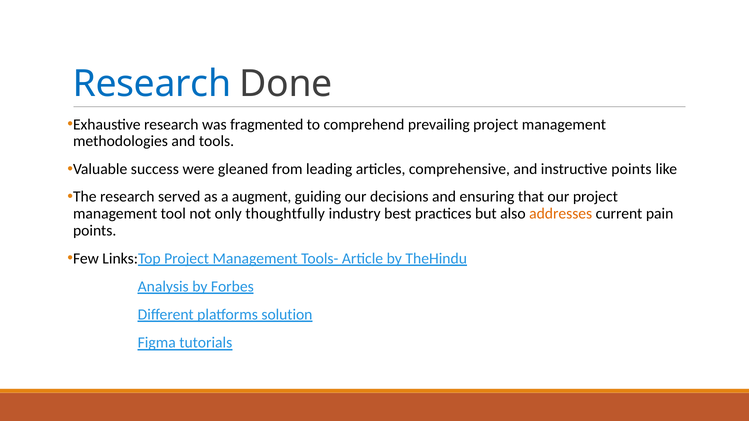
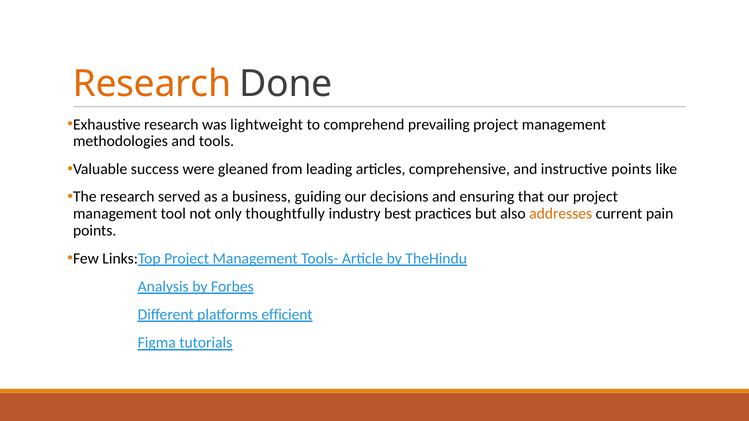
Research colour: blue -> orange (152, 84)
fragmented: fragmented -> lightweight (267, 125)
augment: augment -> business (262, 197)
solution: solution -> efficient (287, 315)
